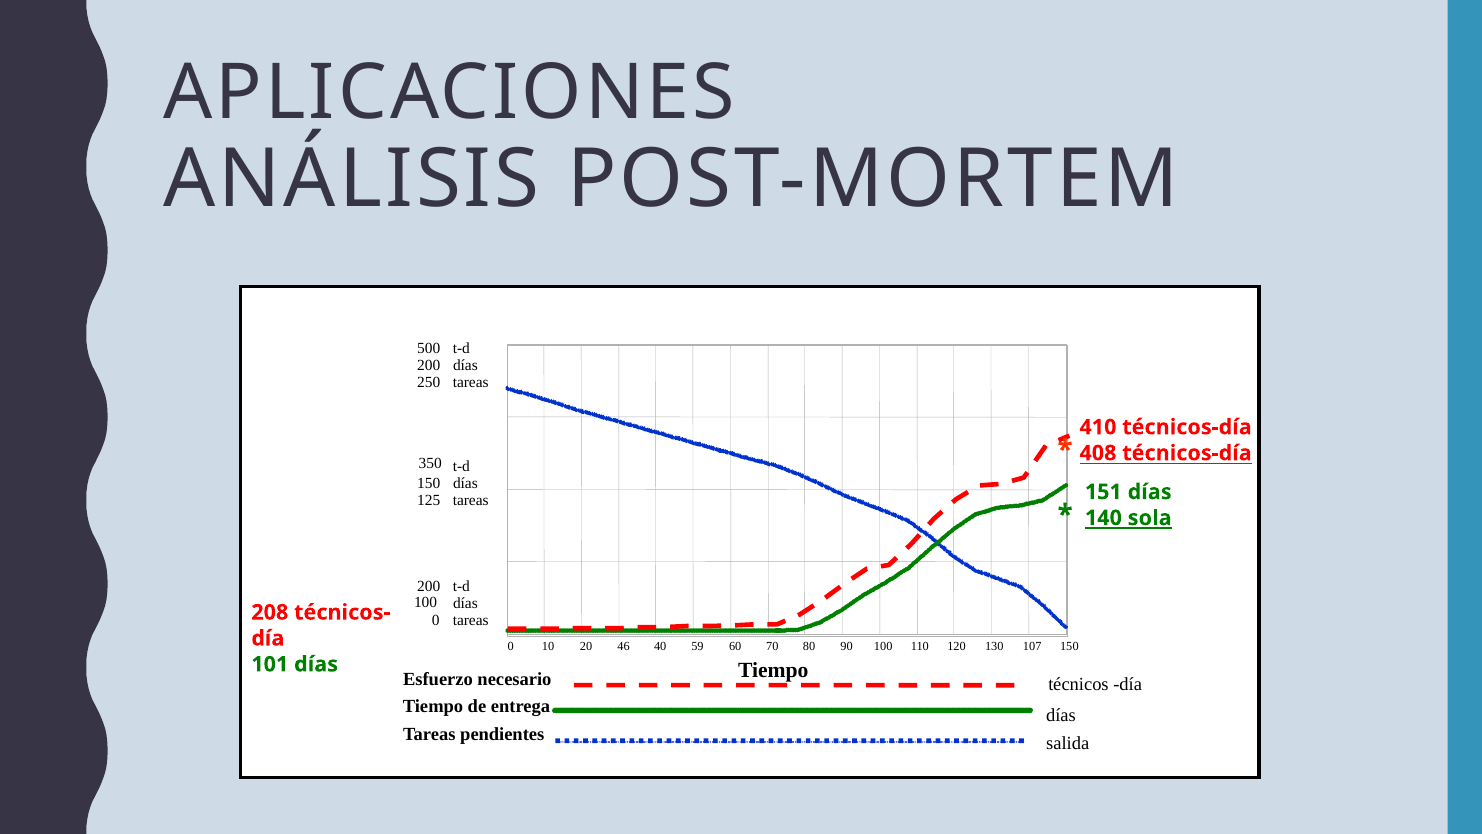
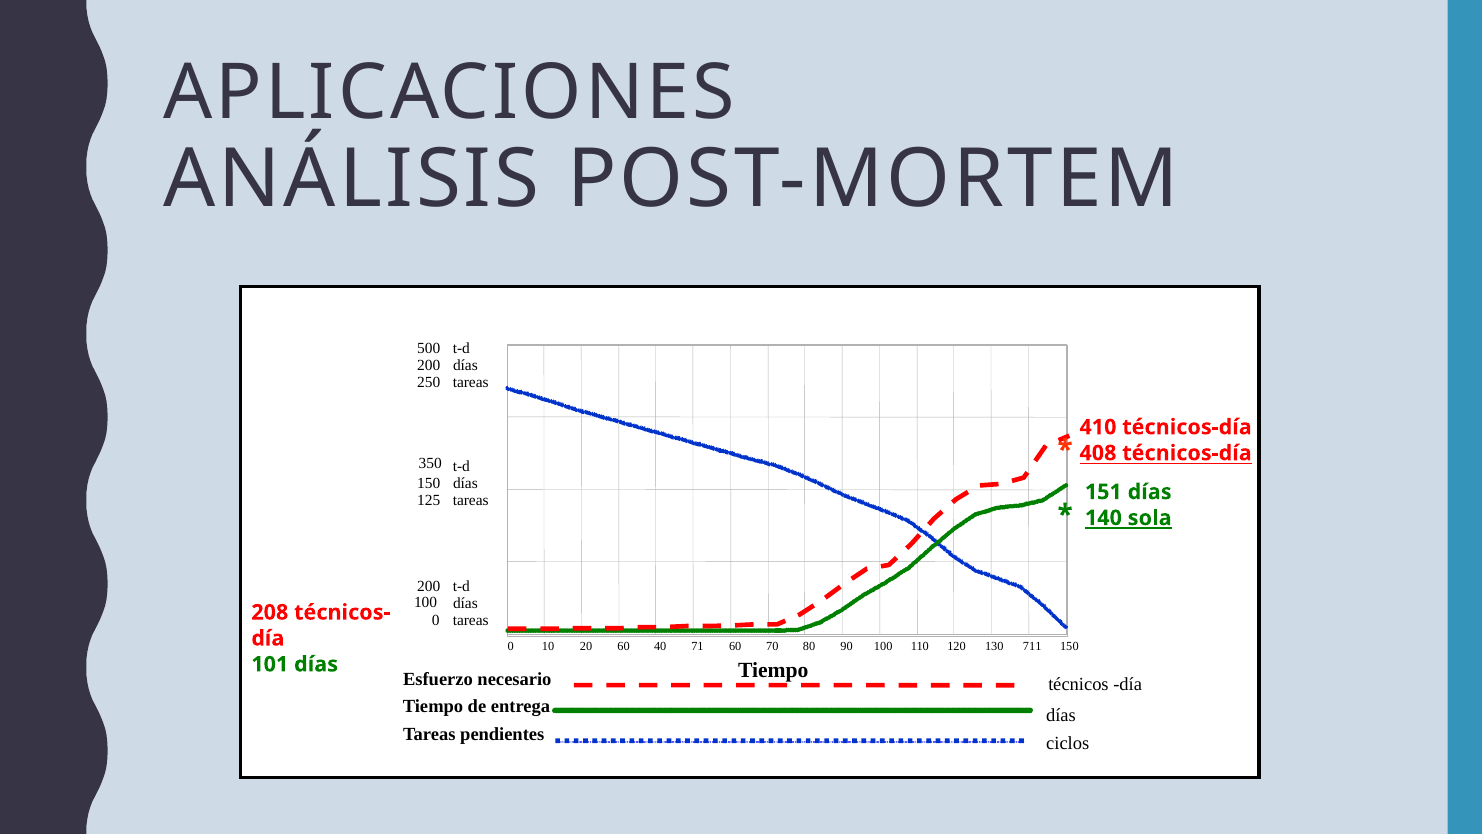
20 46: 46 -> 60 (624, 646)
59: 59 -> 71 (697, 646)
107: 107 -> 711 (1032, 646)
salida: salida -> ciclos (1068, 744)
